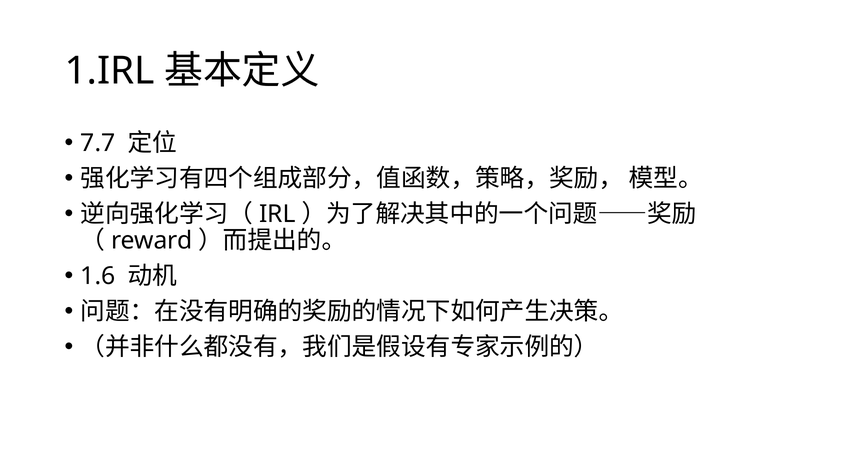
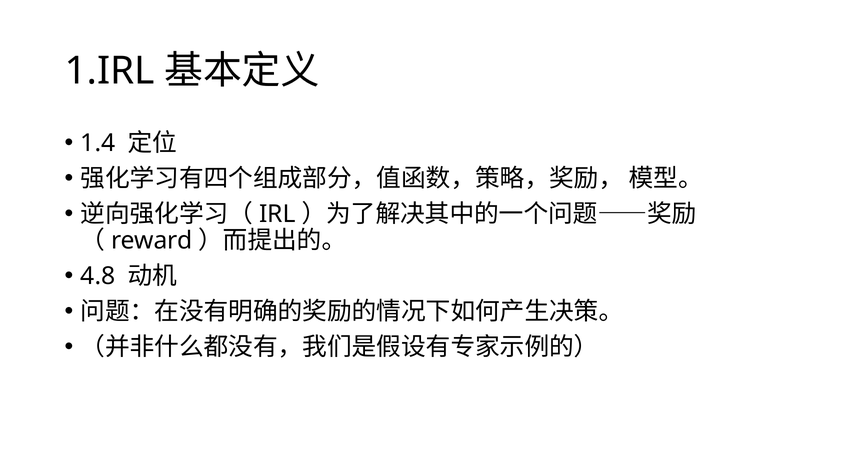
7.7: 7.7 -> 1.4 (98, 143)
1.6: 1.6 -> 4.8 (98, 276)
